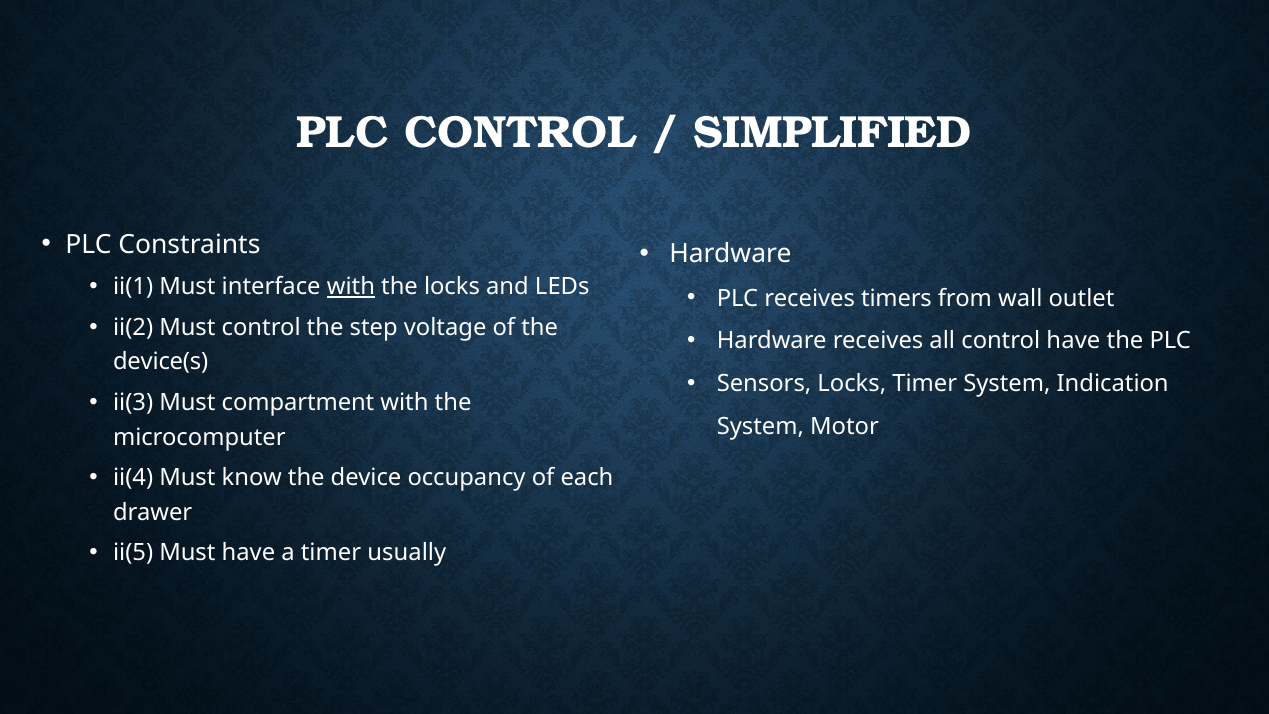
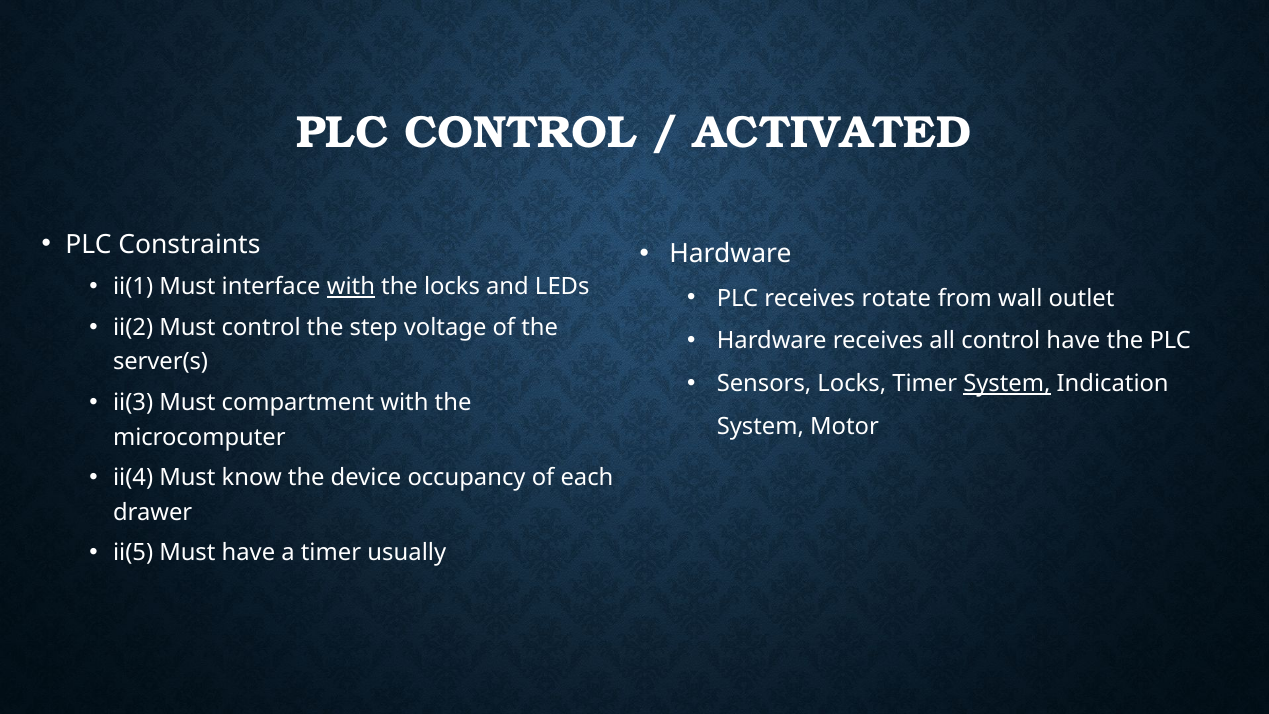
SIMPLIFIED: SIMPLIFIED -> ACTIVATED (832, 132)
timers: timers -> rotate (896, 298)
device(s: device(s -> server(s (161, 362)
System underline: none -> present (1007, 384)
